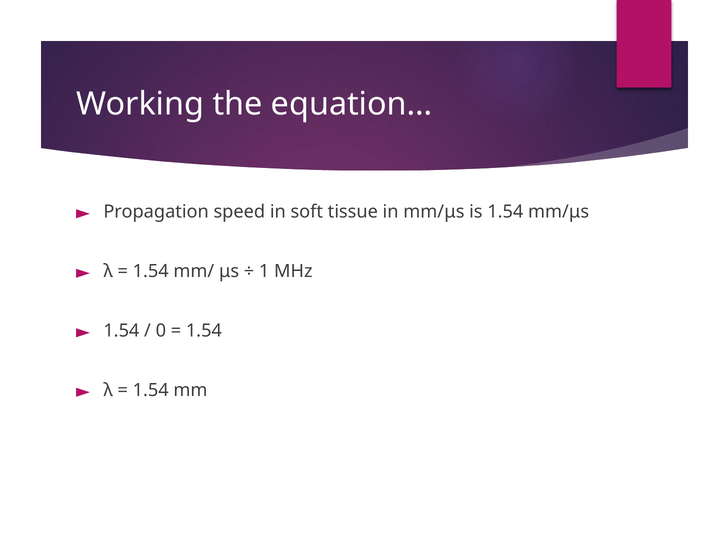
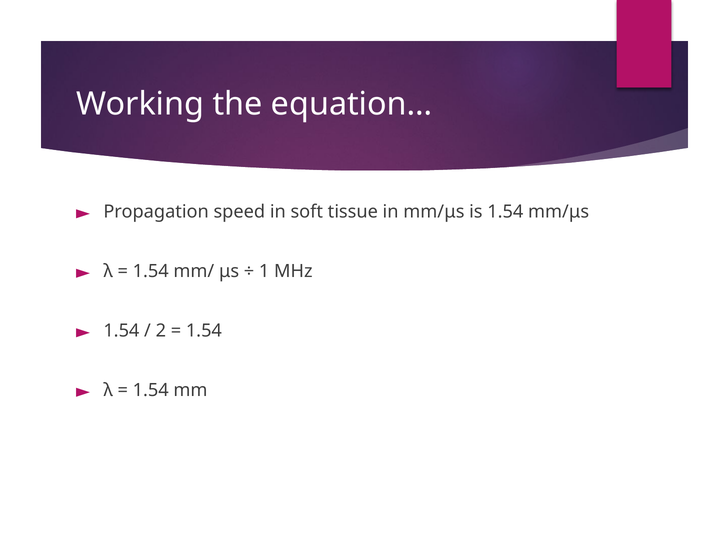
0: 0 -> 2 (161, 331)
